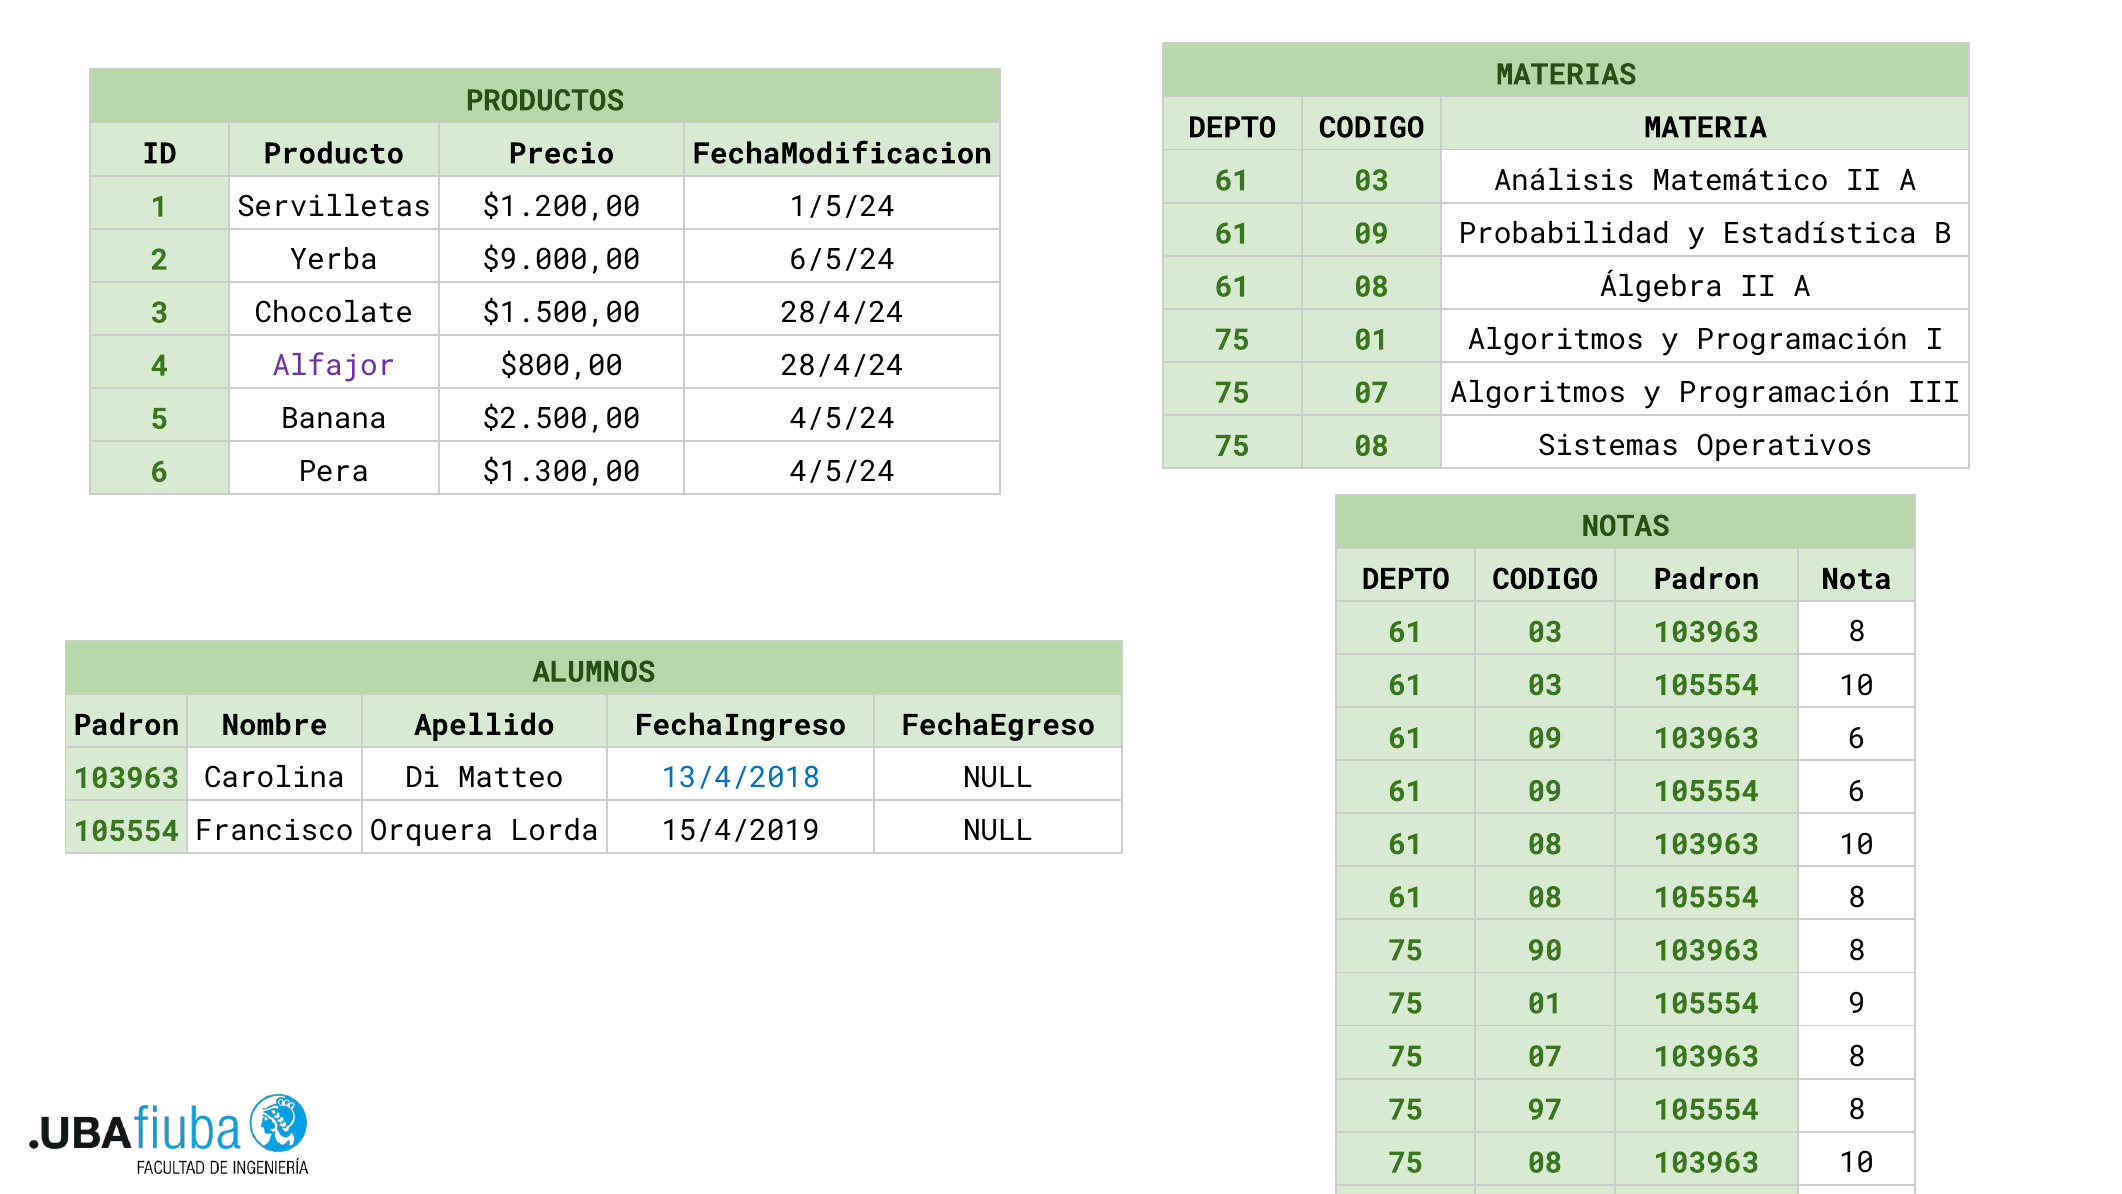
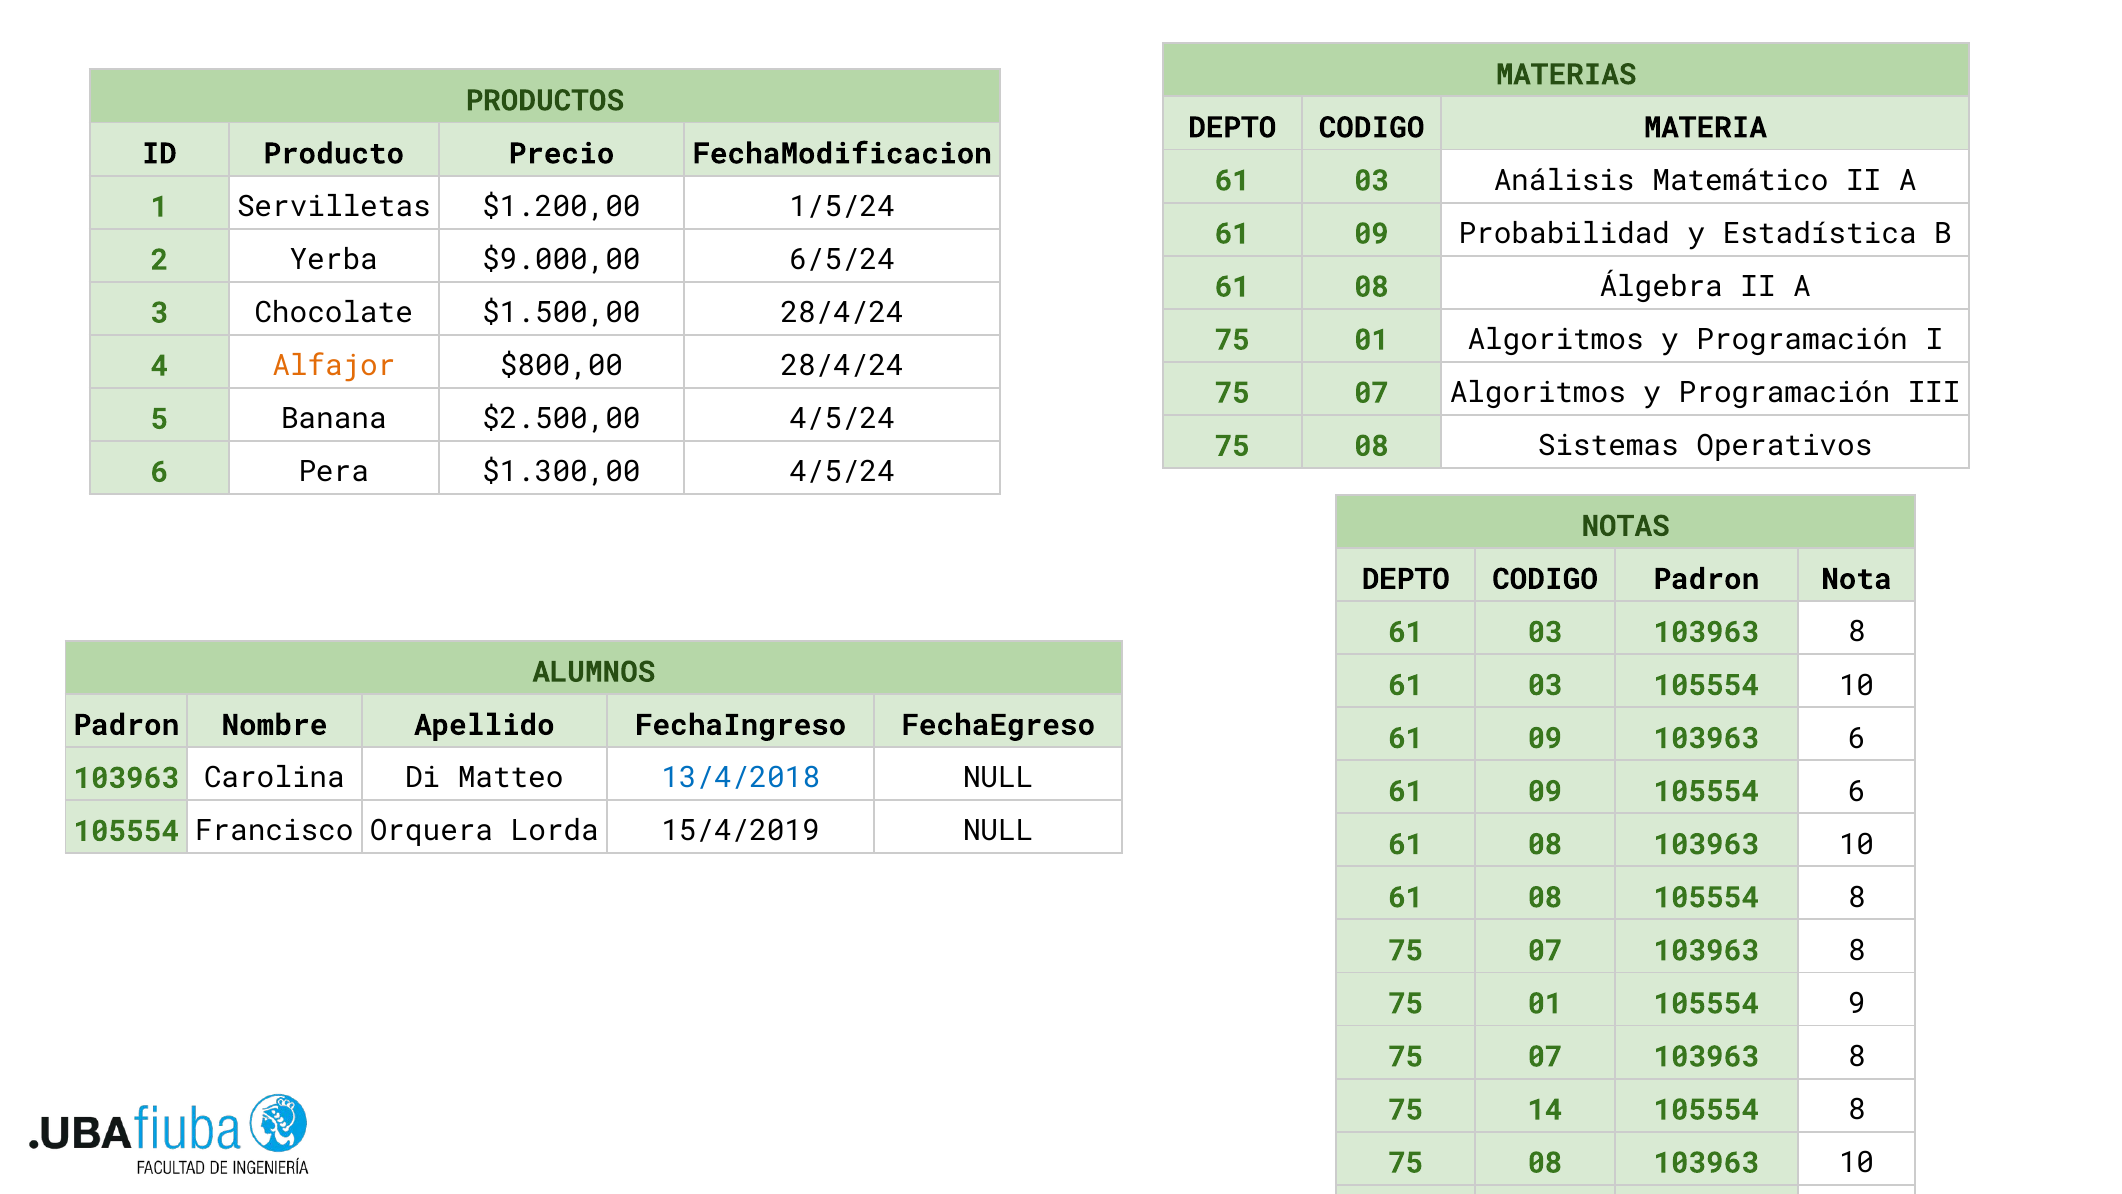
Alfajor colour: purple -> orange (334, 366)
90: 90 -> 07 (1545, 950)
97: 97 -> 14 (1545, 1109)
